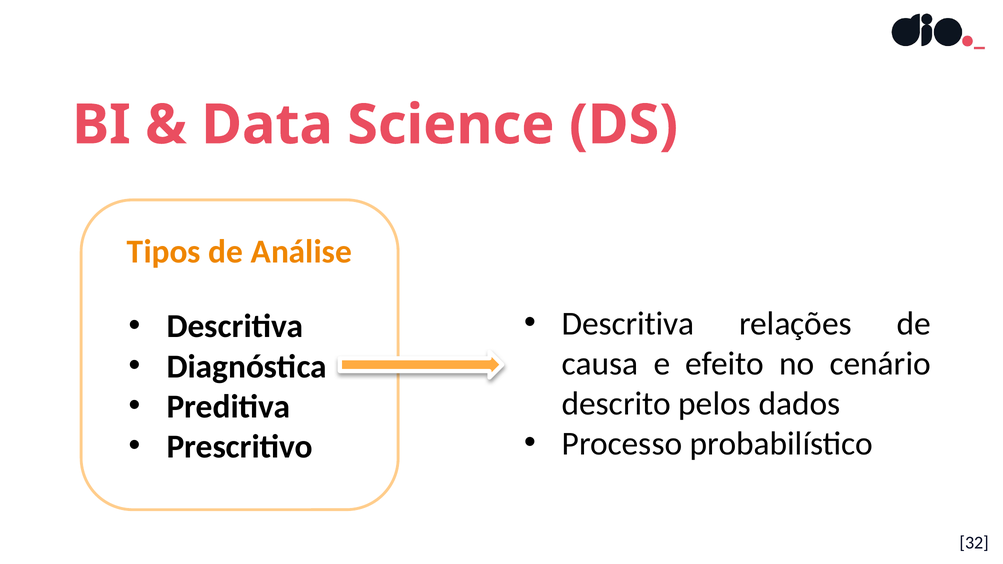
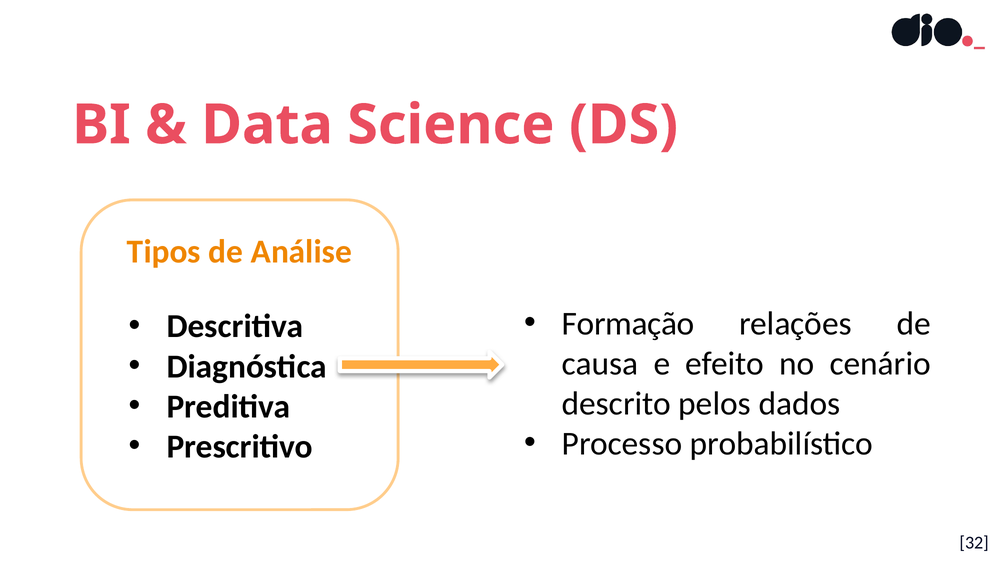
Descritiva: Descritiva -> Formação (628, 324)
